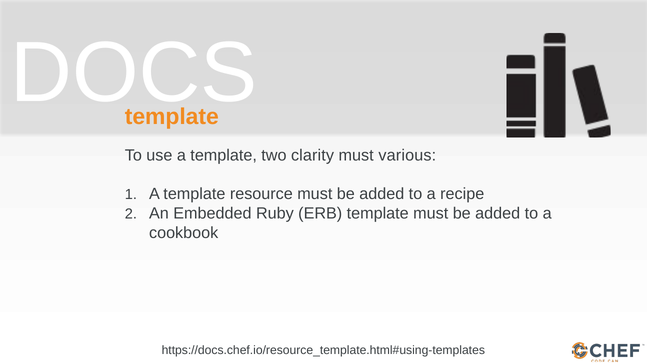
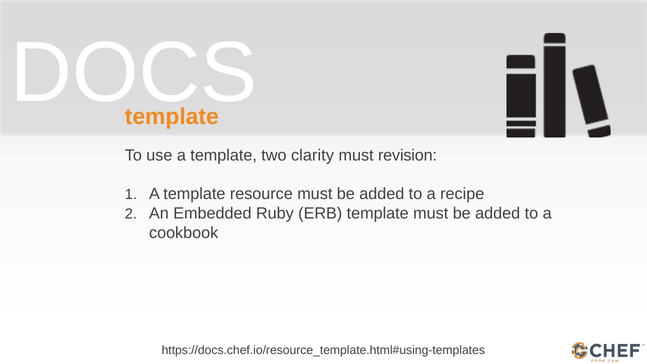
various: various -> revision (407, 155)
